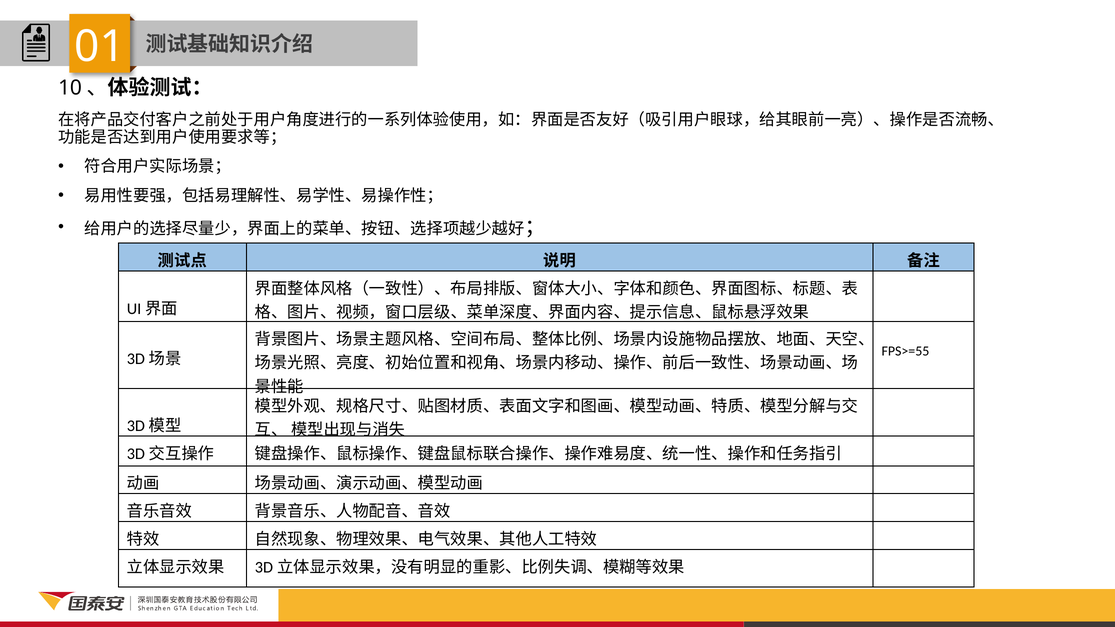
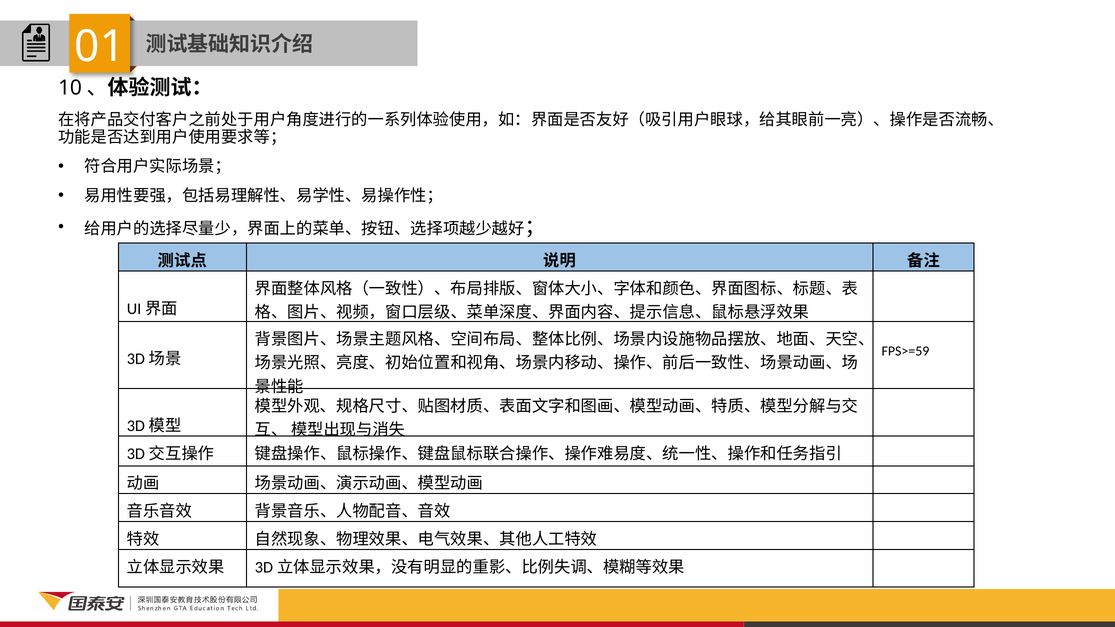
FPS>=55: FPS>=55 -> FPS>=59 (905, 351)
